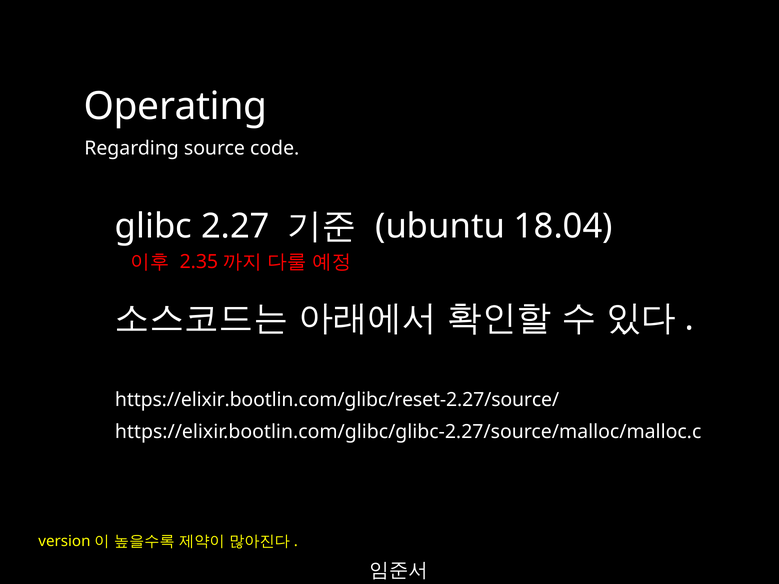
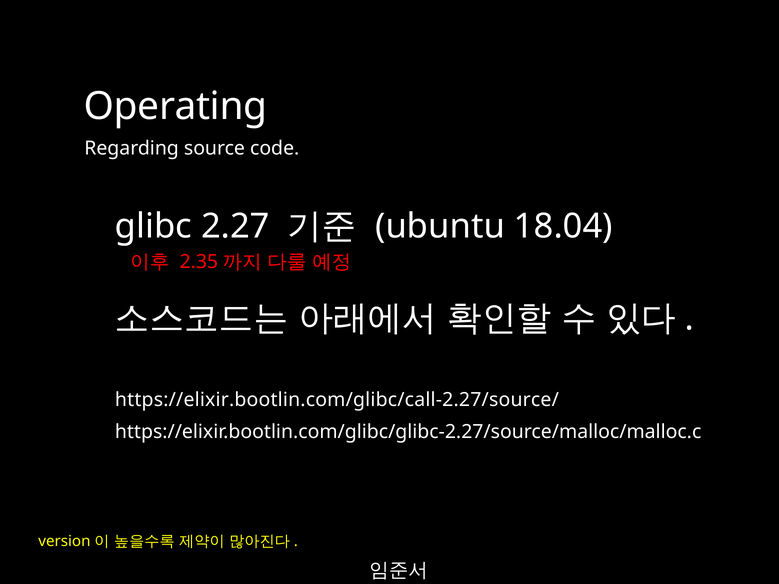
https://elixir.bootlin.com/glibc/reset-2.27/source/: https://elixir.bootlin.com/glibc/reset-2.27/source/ -> https://elixir.bootlin.com/glibc/call-2.27/source/ (337, 400)
